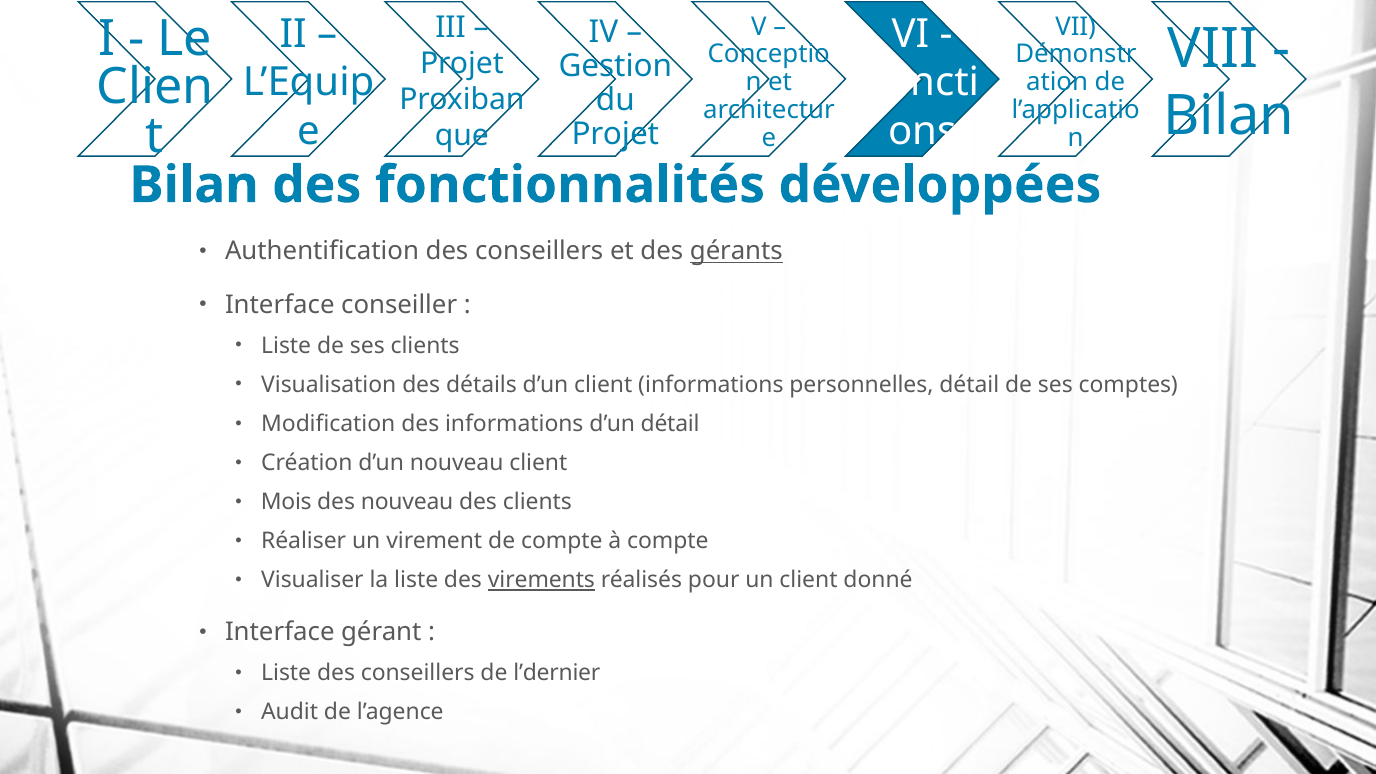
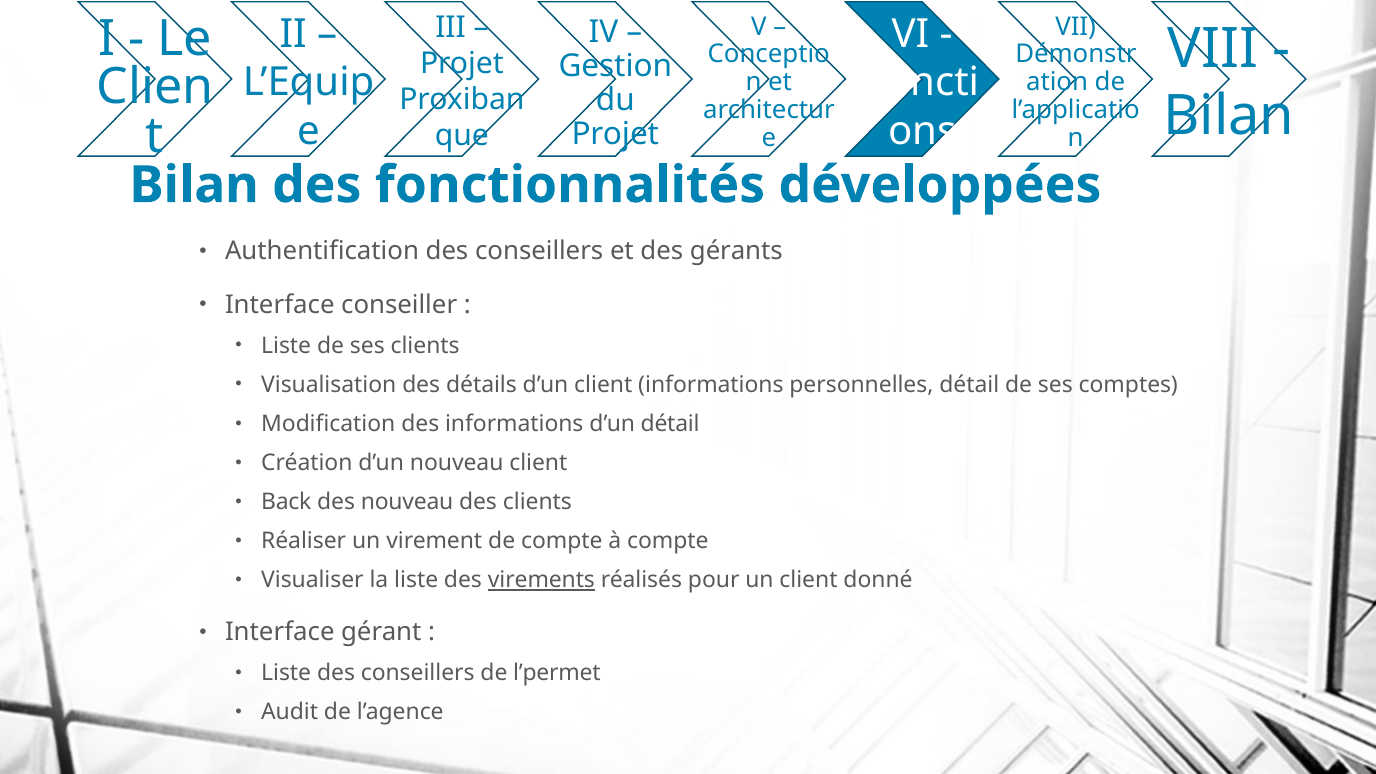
gérants underline: present -> none (736, 252)
Mois: Mois -> Back (286, 502)
l’dernier: l’dernier -> l’permet (557, 673)
